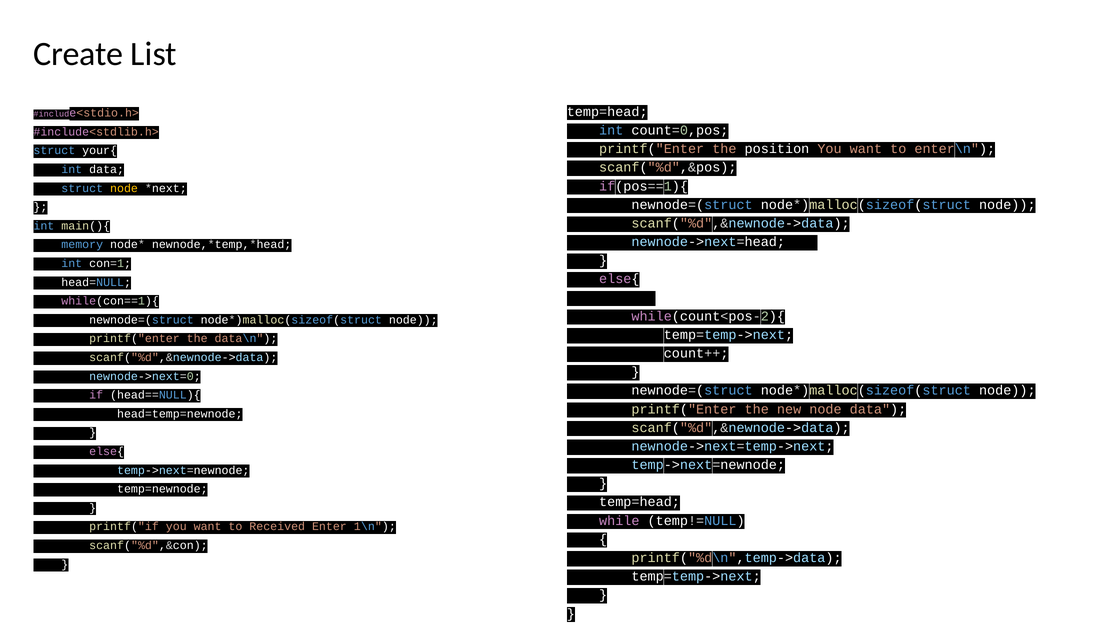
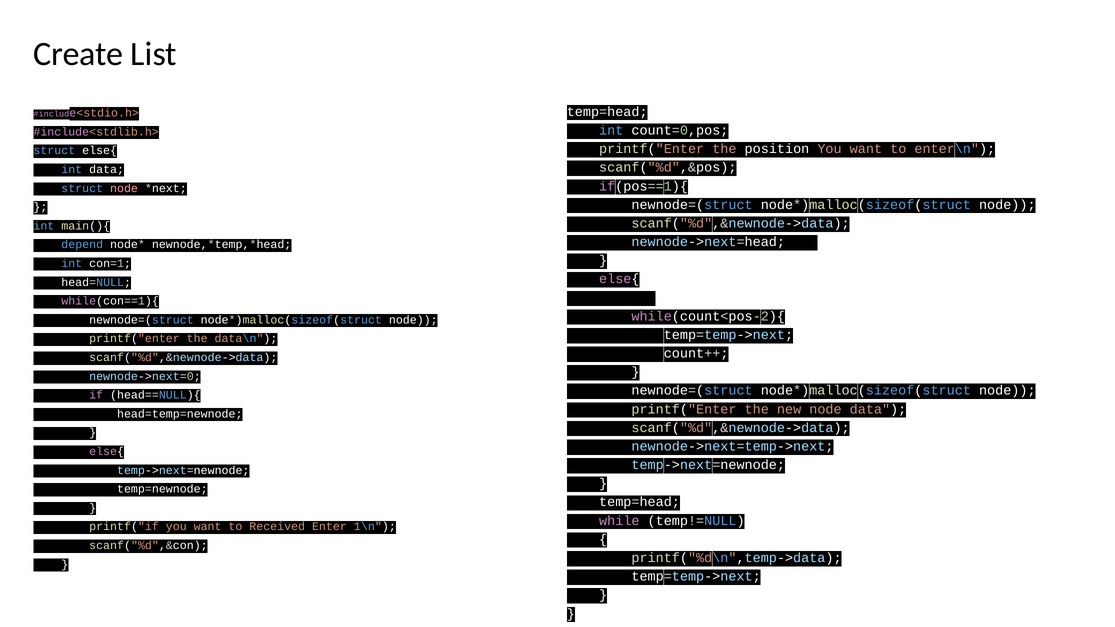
struct your{: your{ -> else{ (100, 151)
node colour: yellow -> pink (124, 188)
memory: memory -> depend (82, 245)
